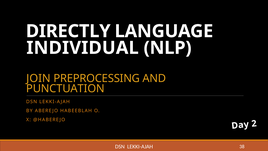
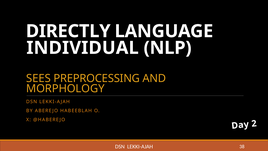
JOIN: JOIN -> SEES (38, 78)
PUNCTUATION: PUNCTUATION -> MORPHOLOGY (65, 89)
